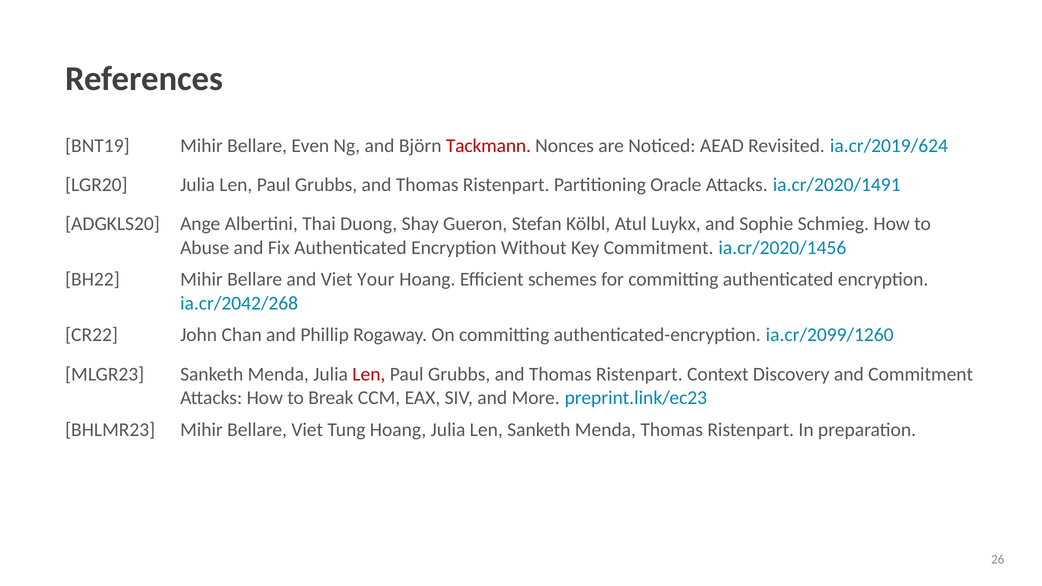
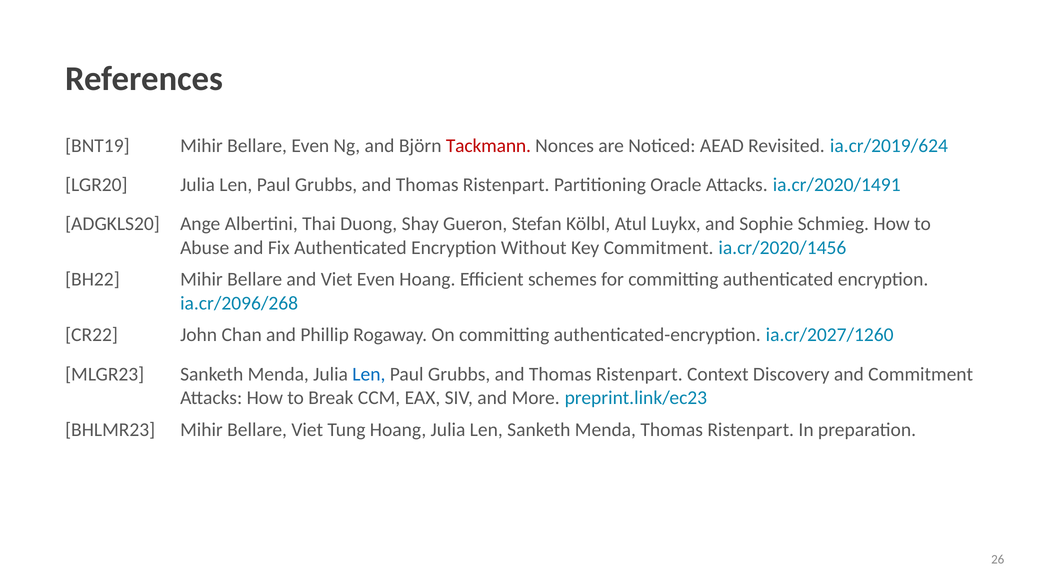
Viet Your: Your -> Even (376, 280)
ia.cr/2042/268: ia.cr/2042/268 -> ia.cr/2096/268 (239, 303)
ia.cr/2099/1260: ia.cr/2099/1260 -> ia.cr/2027/1260 (830, 335)
Len colour: red -> blue (369, 374)
